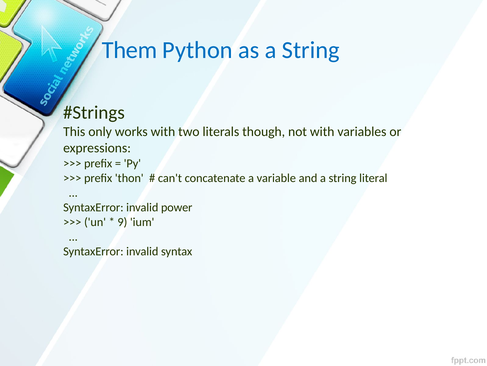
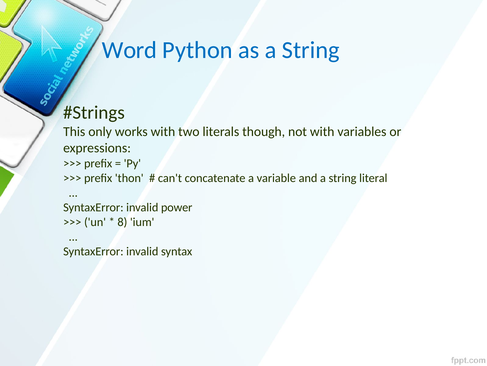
Them: Them -> Word (129, 50)
9: 9 -> 8 (122, 222)
